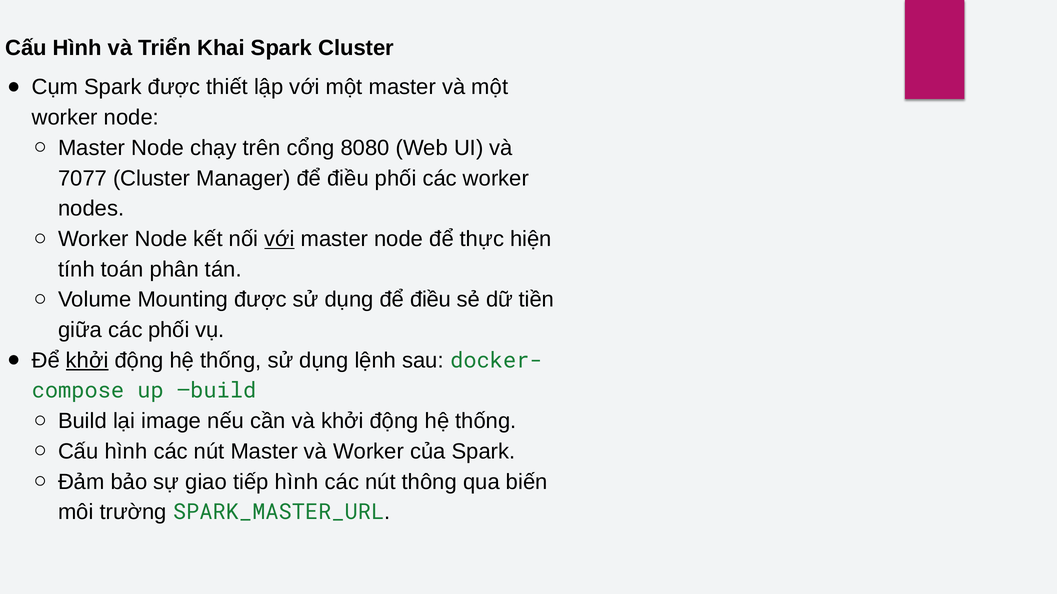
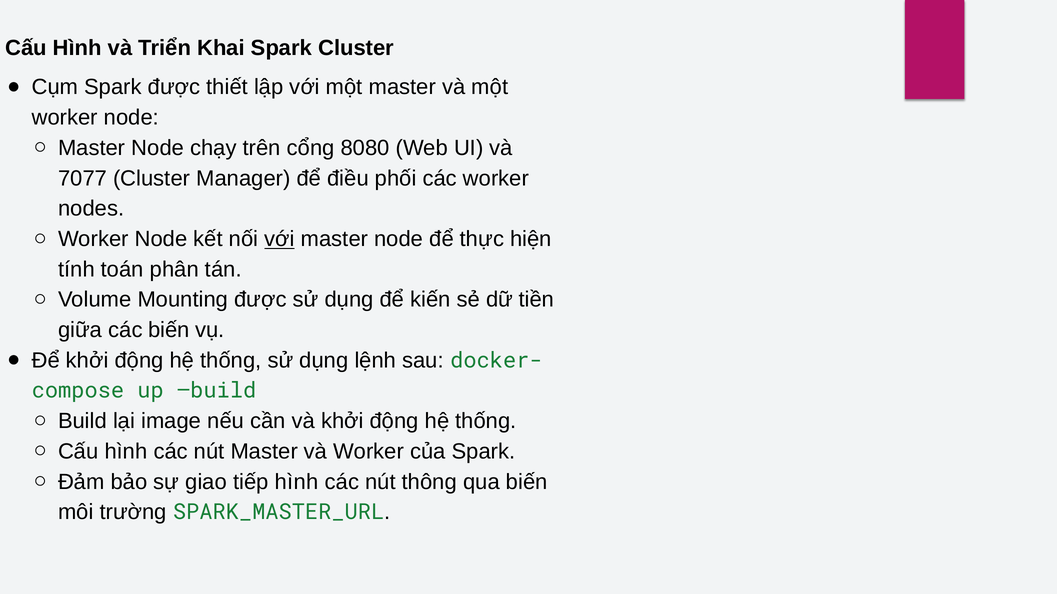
dụng để điều: điều -> kiến (430, 300)
các phối: phối -> biến (169, 330)
khởi underline: present -> none (87, 361)
